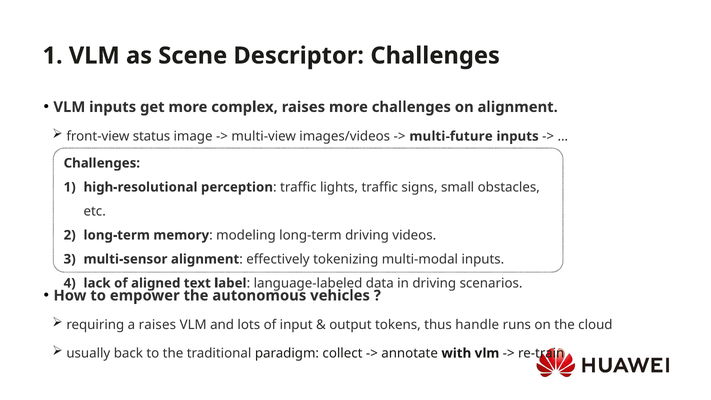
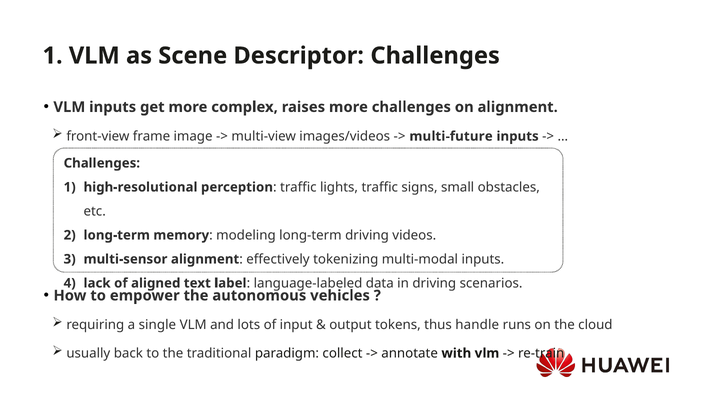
status: status -> frame (152, 136)
a raises: raises -> single (157, 325)
